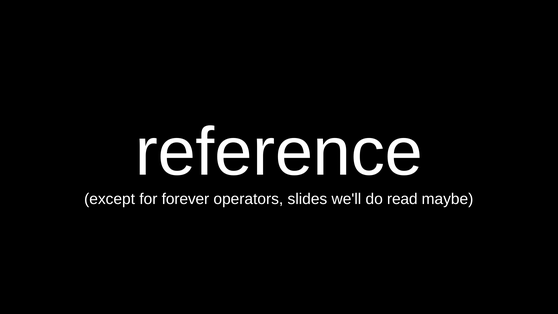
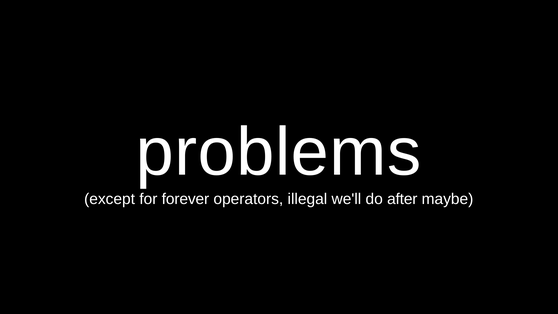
reference: reference -> problems (279, 152)
slides: slides -> illegal (307, 199)
read: read -> after (402, 199)
